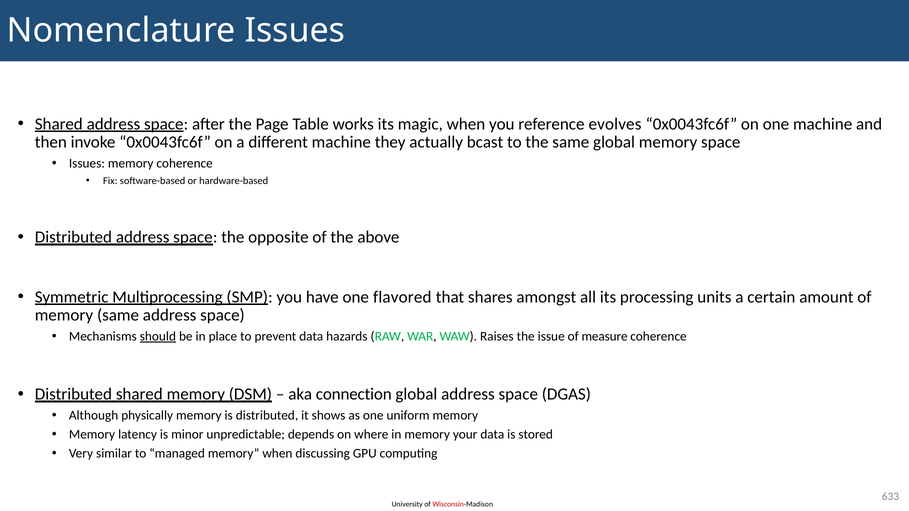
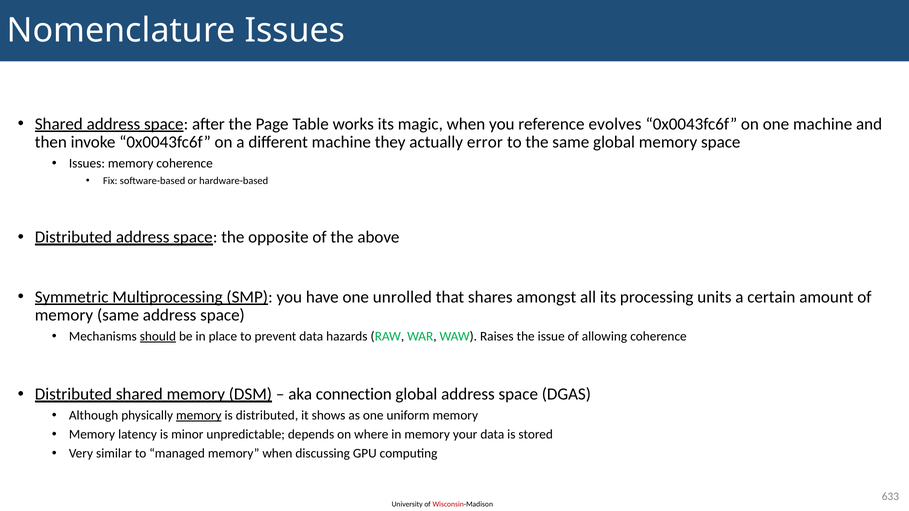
bcast: bcast -> error (485, 142)
flavored: flavored -> unrolled (402, 297)
measure: measure -> allowing (604, 337)
memory underline: none -> present (199, 415)
